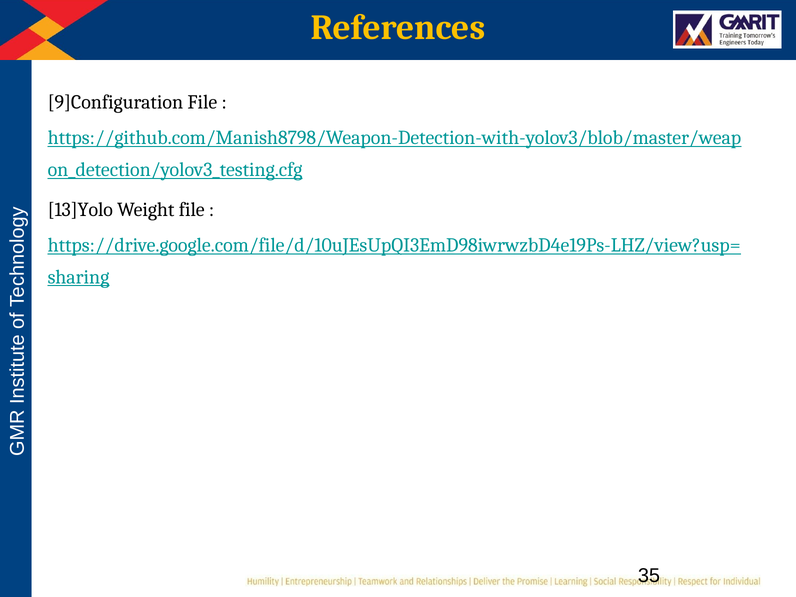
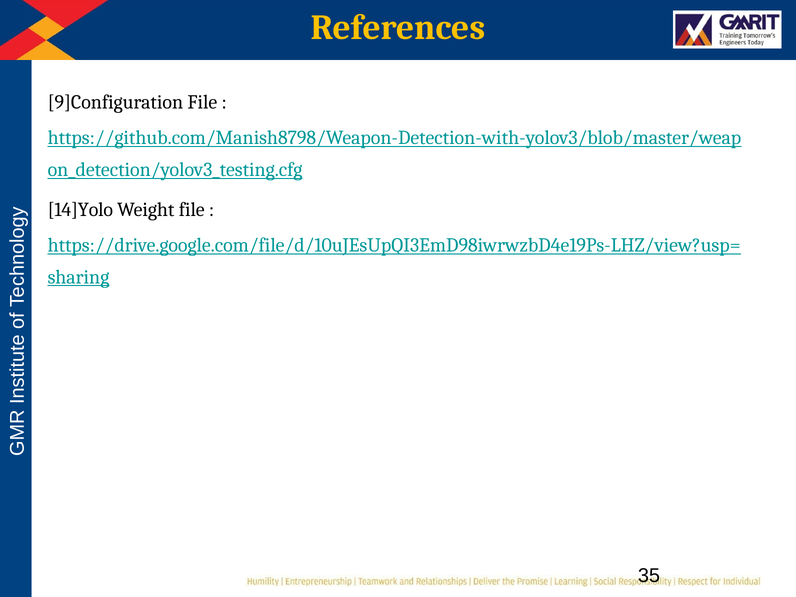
13]Yolo: 13]Yolo -> 14]Yolo (80, 209)
